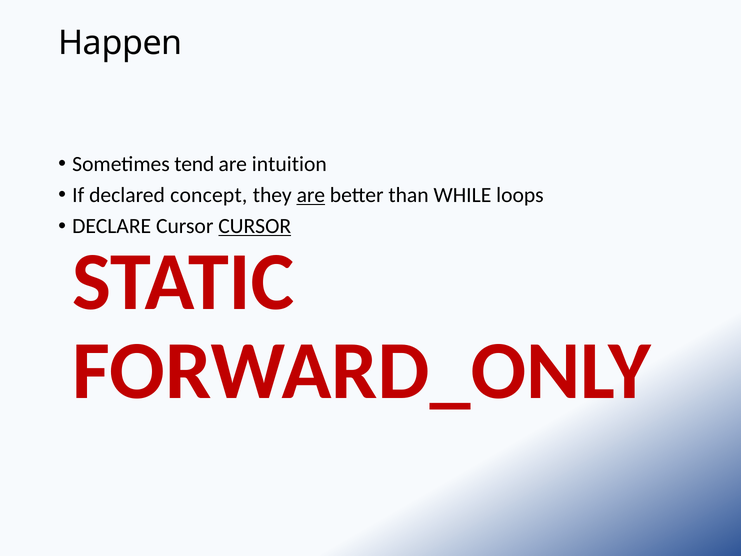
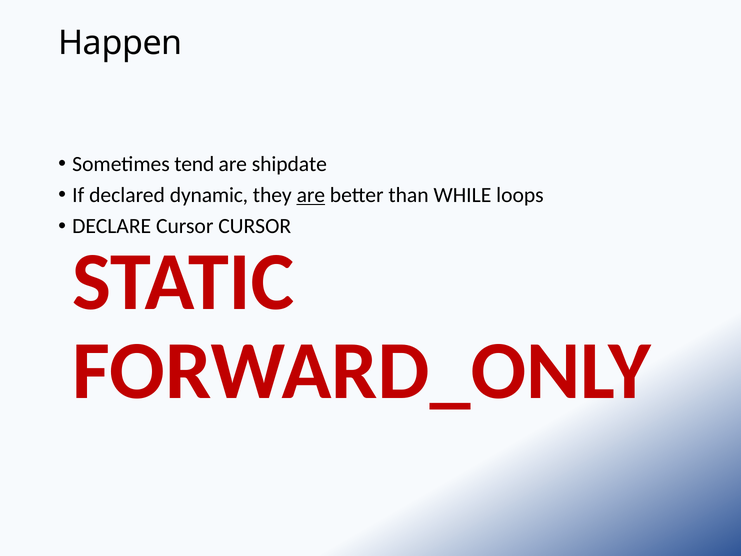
intuition: intuition -> shipdate (289, 164)
concept: concept -> dynamic (209, 195)
CURSOR underline: present -> none (255, 226)
